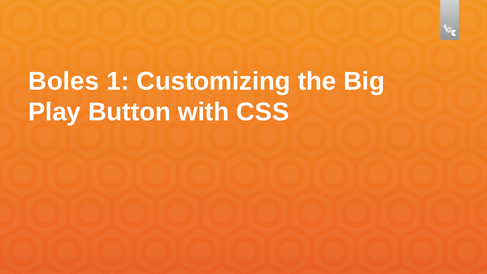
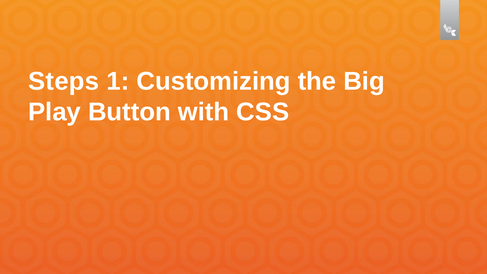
Boles: Boles -> Steps (64, 81)
